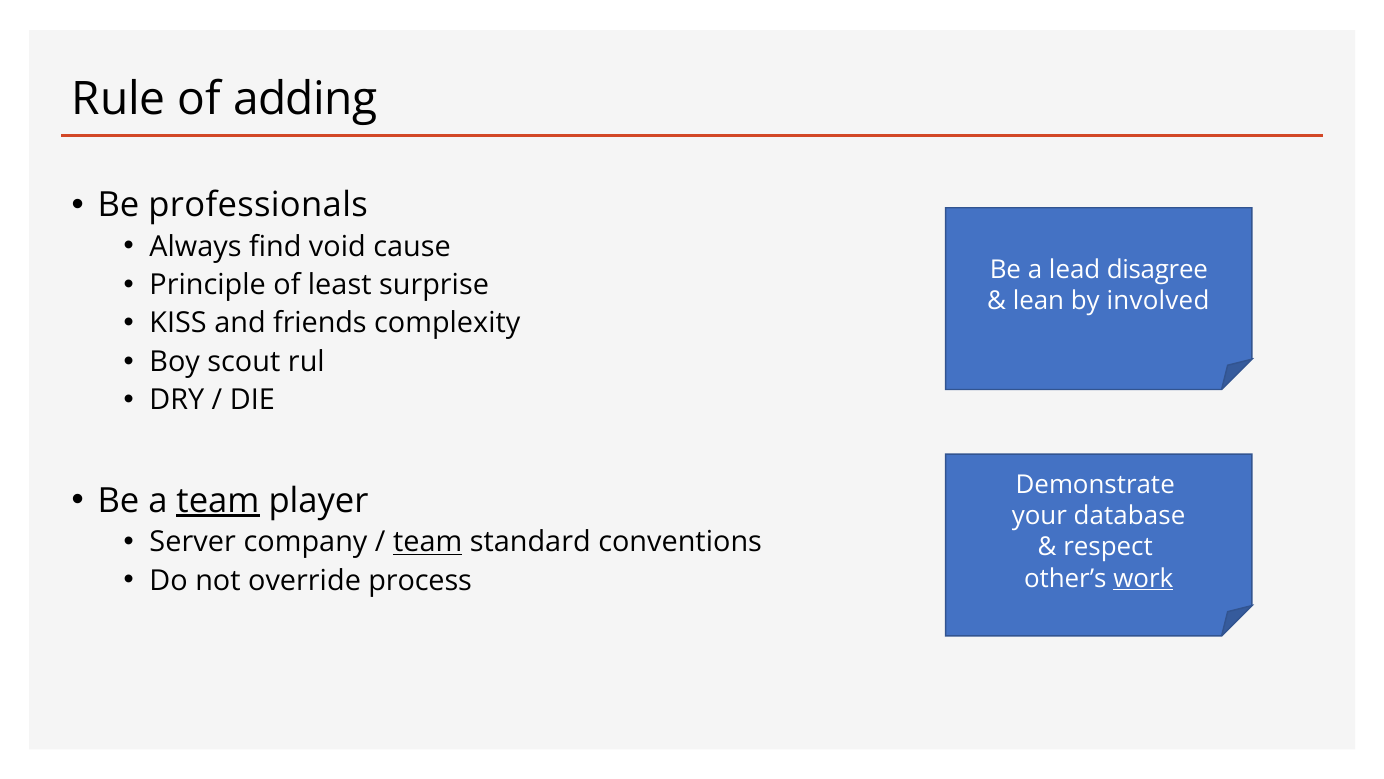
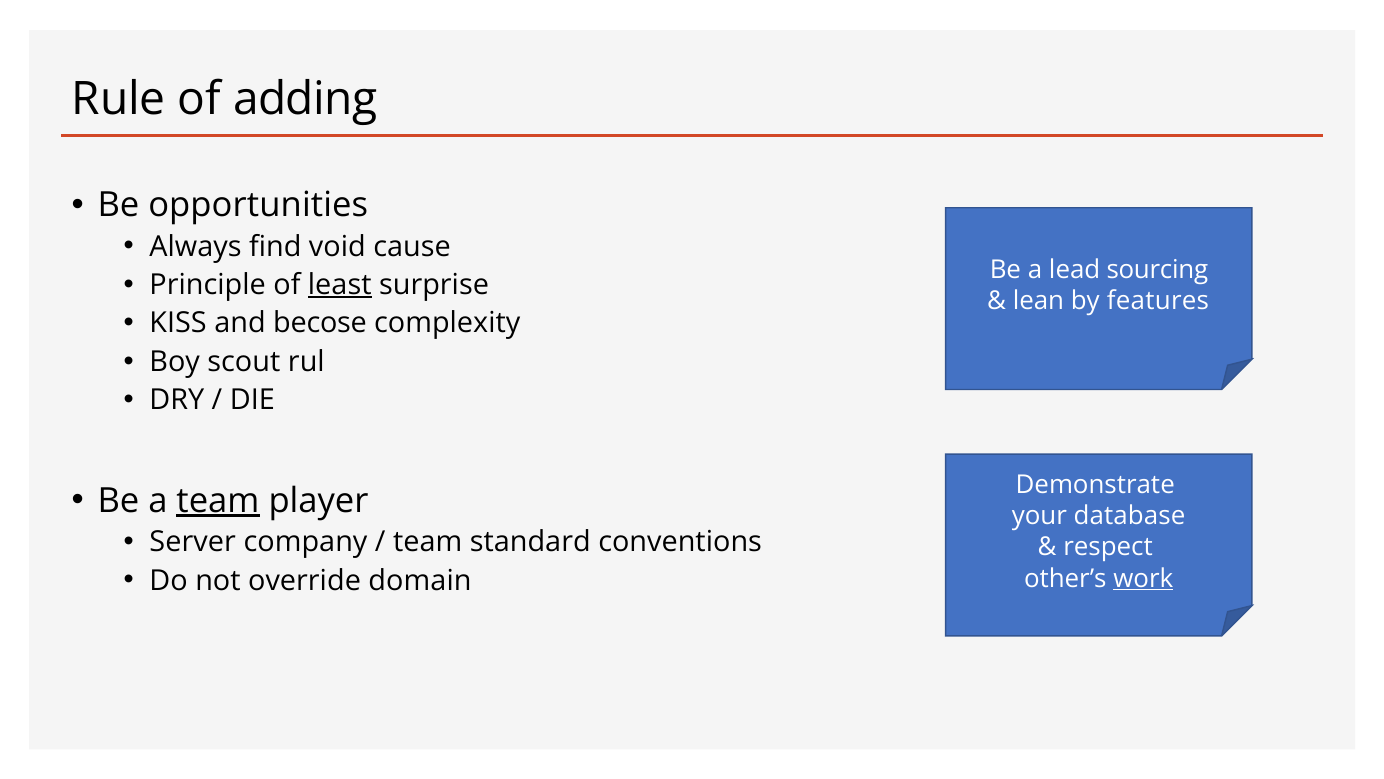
professionals: professionals -> opportunities (258, 205)
disagree: disagree -> sourcing (1157, 270)
least underline: none -> present (340, 285)
involved: involved -> features (1158, 301)
friends: friends -> becose (320, 323)
team underline: present -> none (428, 542)
process: process -> domain (420, 580)
